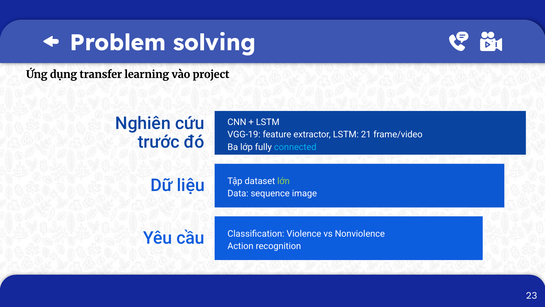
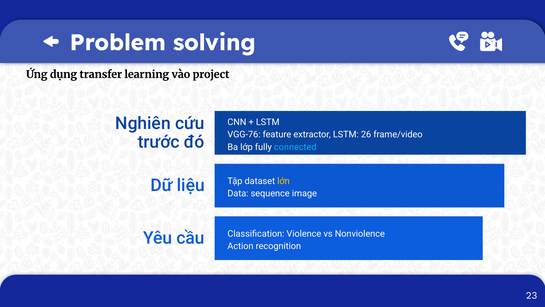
VGG-19: VGG-19 -> VGG-76 (244, 134)
21: 21 -> 26 (366, 134)
lớn colour: light green -> yellow (283, 181)
